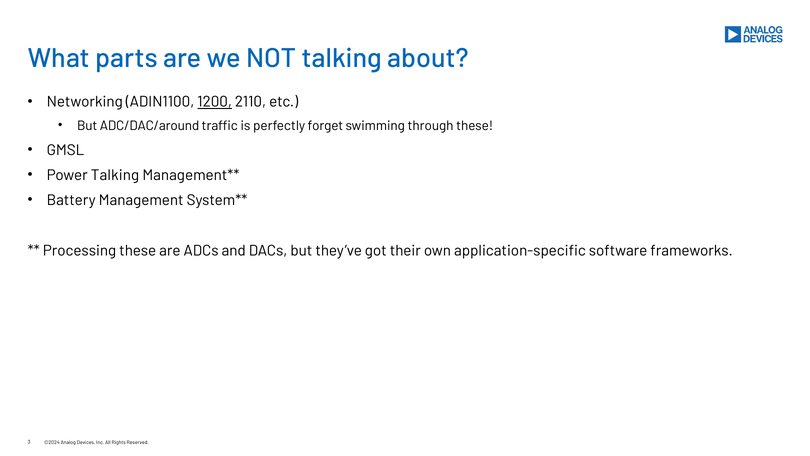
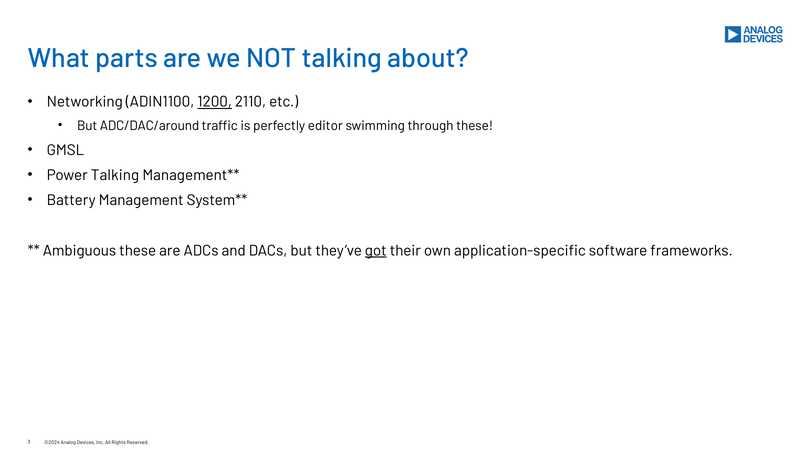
forget: forget -> editor (325, 126)
Processing: Processing -> Ambiguous (80, 250)
got underline: none -> present (376, 250)
